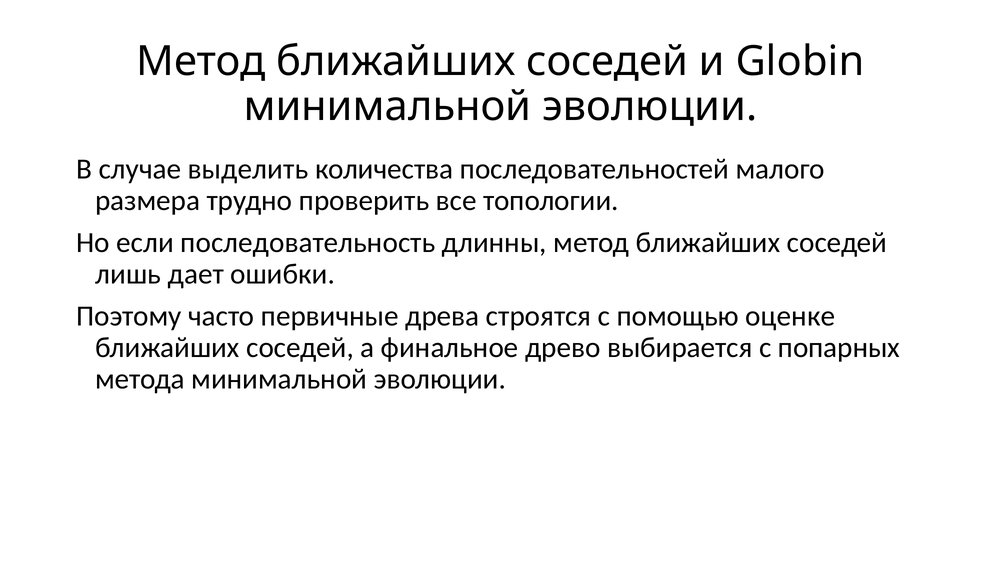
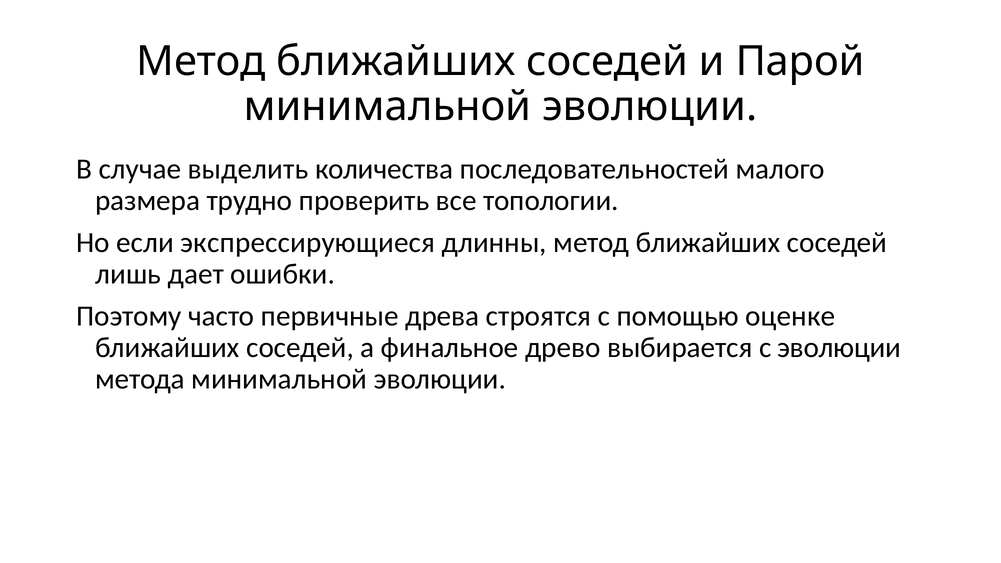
Globin: Globin -> Парой (800, 62)
последовательность: последовательность -> экспрессирующиеся (308, 243)
с попарных: попарных -> эволюции (839, 348)
